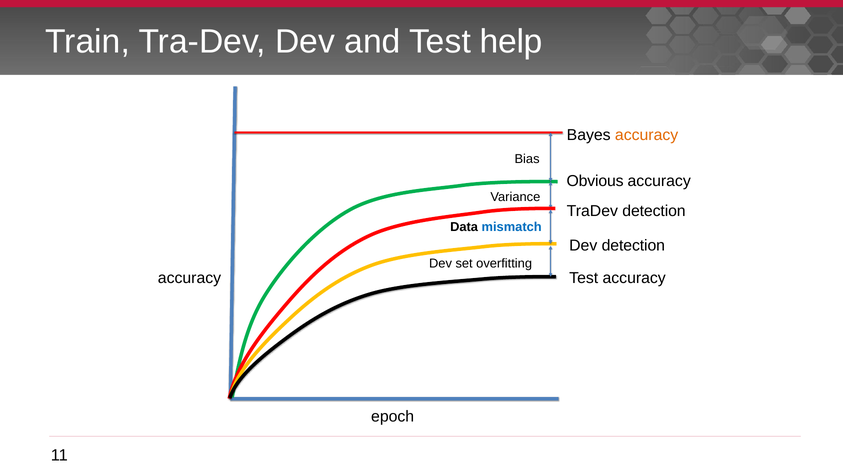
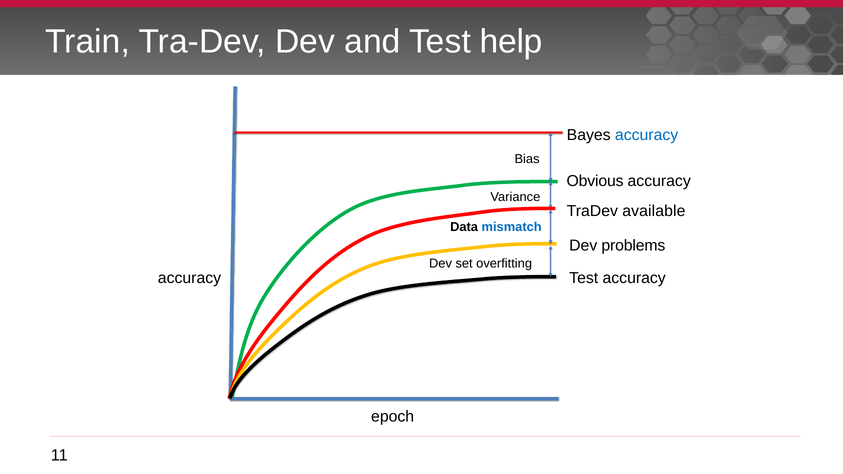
accuracy colour: orange -> blue (647, 135)
TraDev detection: detection -> available (654, 211)
Dev detection: detection -> problems (633, 246)
